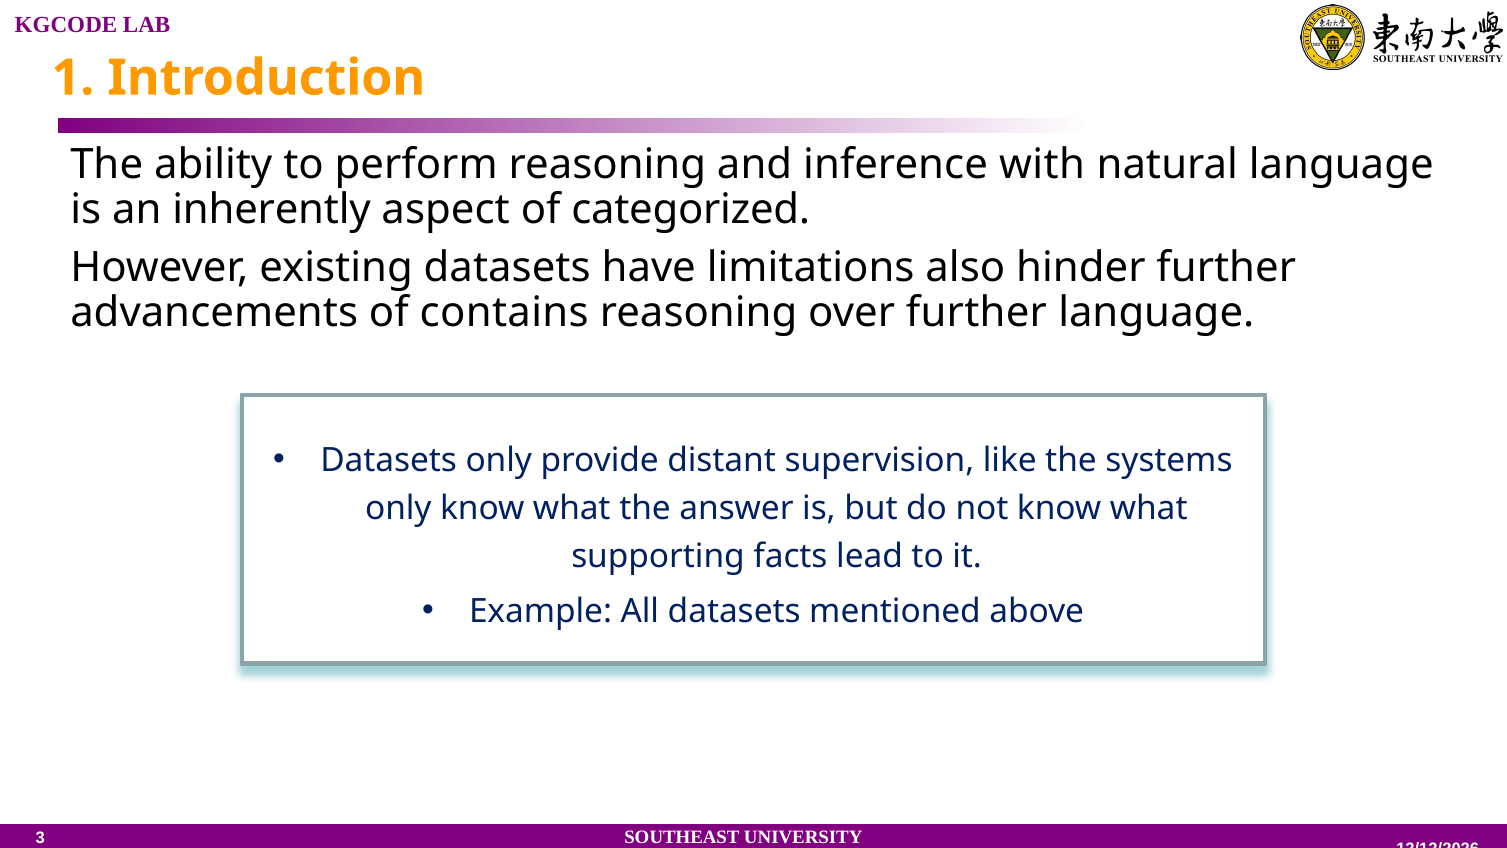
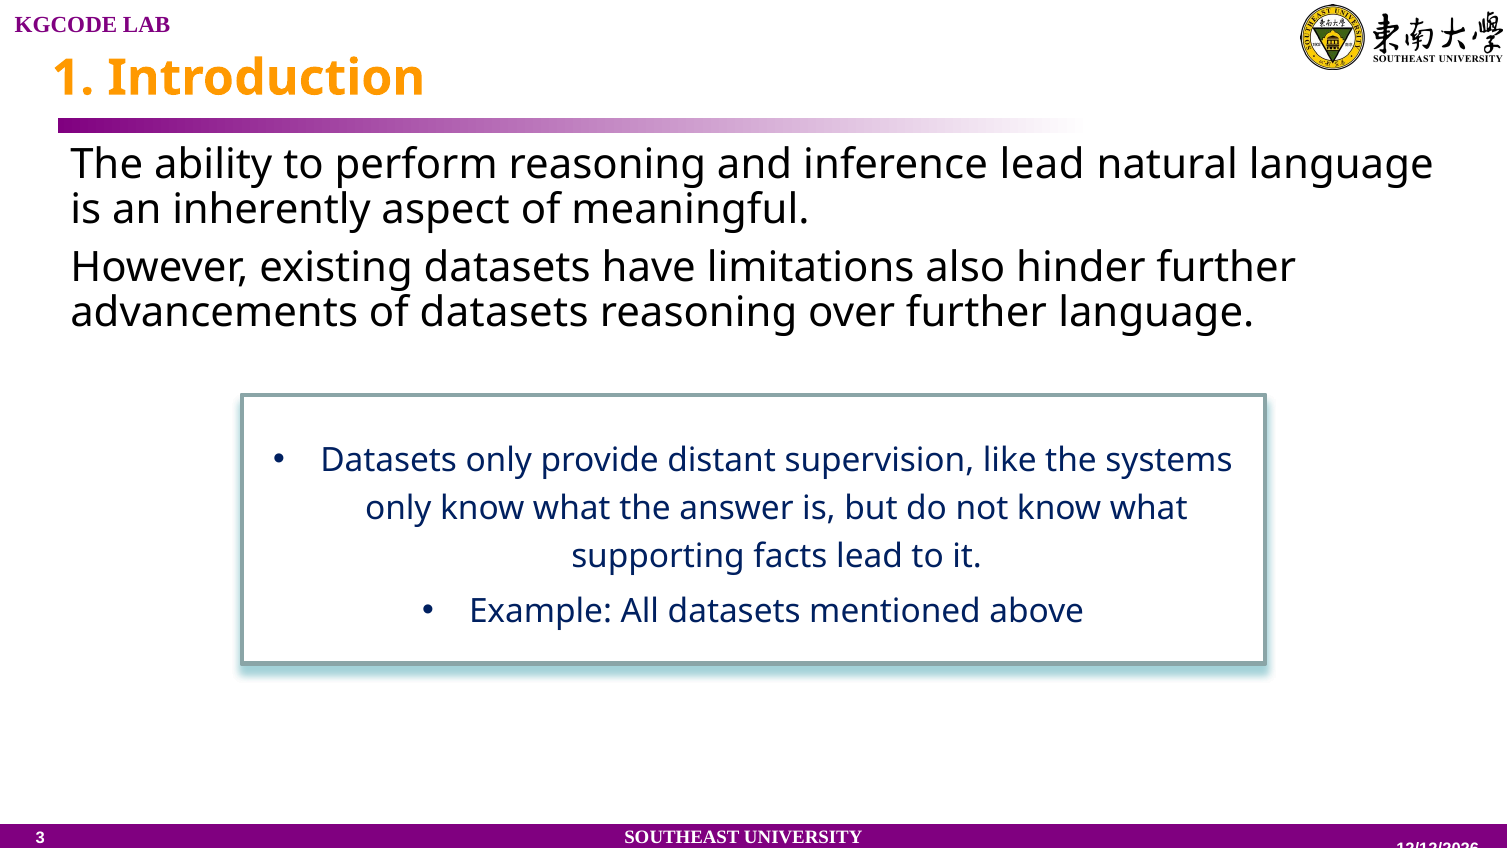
inference with: with -> lead (1042, 165)
categorized: categorized -> meaningful (691, 210)
of contains: contains -> datasets (504, 313)
